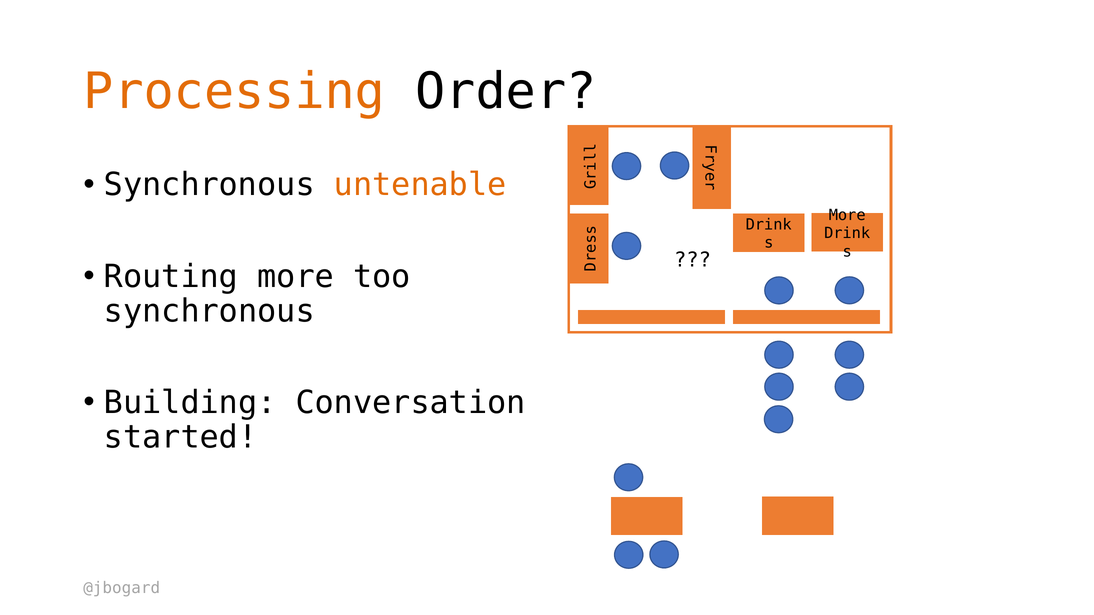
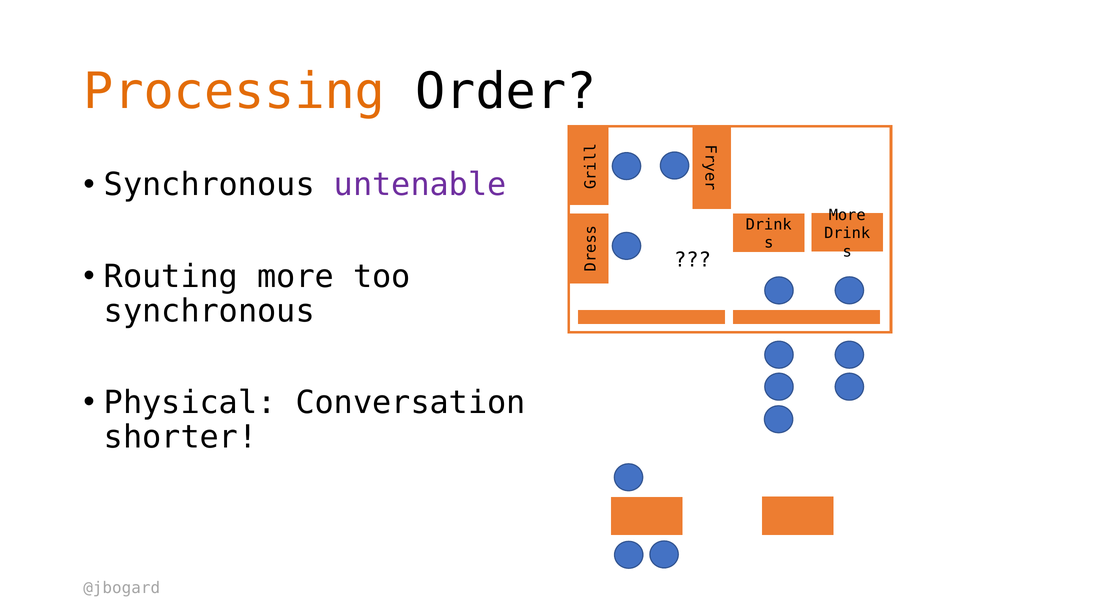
untenable colour: orange -> purple (420, 185)
Building: Building -> Physical (190, 403)
started: started -> shorter (181, 437)
